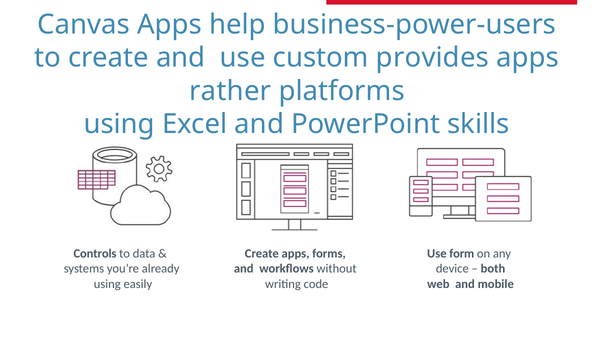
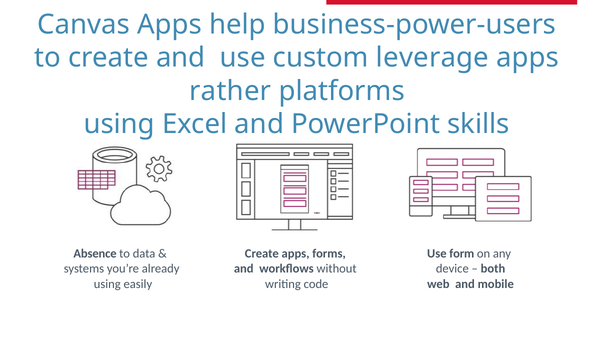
provides: provides -> leverage (432, 58)
Controls: Controls -> Absence (95, 253)
